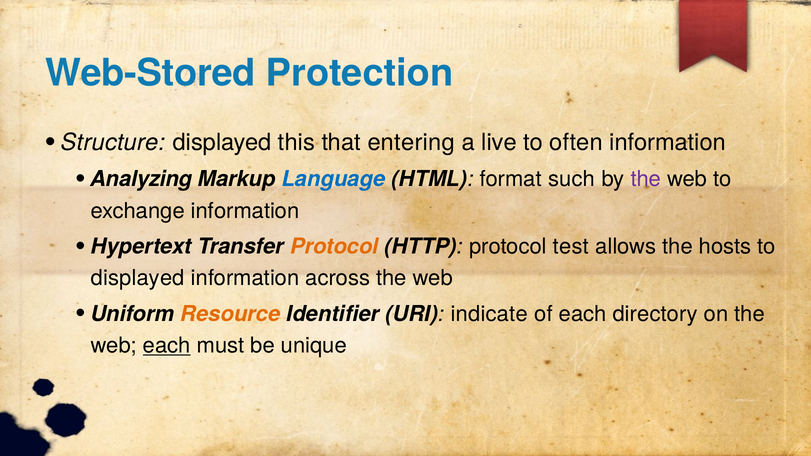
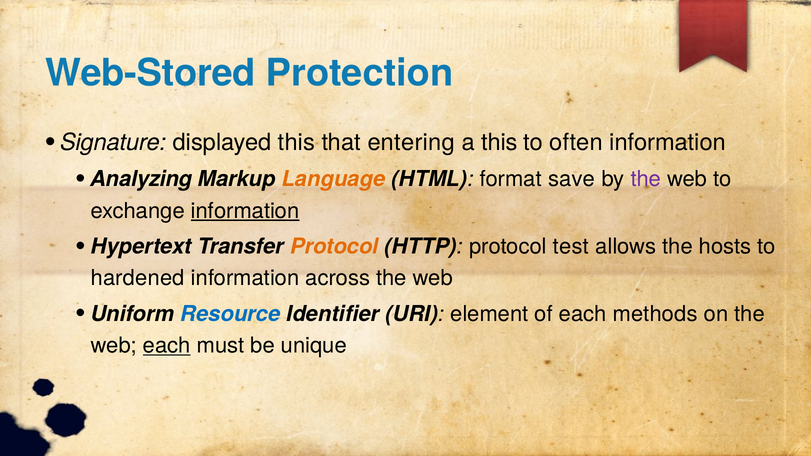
Structure: Structure -> Signature (113, 143)
a live: live -> this (499, 143)
Language colour: blue -> orange (333, 179)
such: such -> save (572, 179)
information underline: none -> present (245, 211)
displayed: displayed -> hardened (138, 278)
Resource colour: orange -> blue (230, 314)
indicate: indicate -> element (489, 314)
directory: directory -> methods (655, 314)
